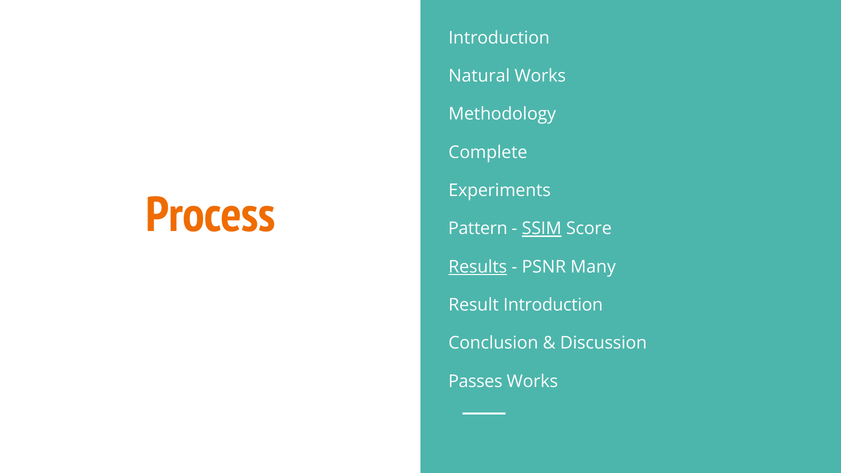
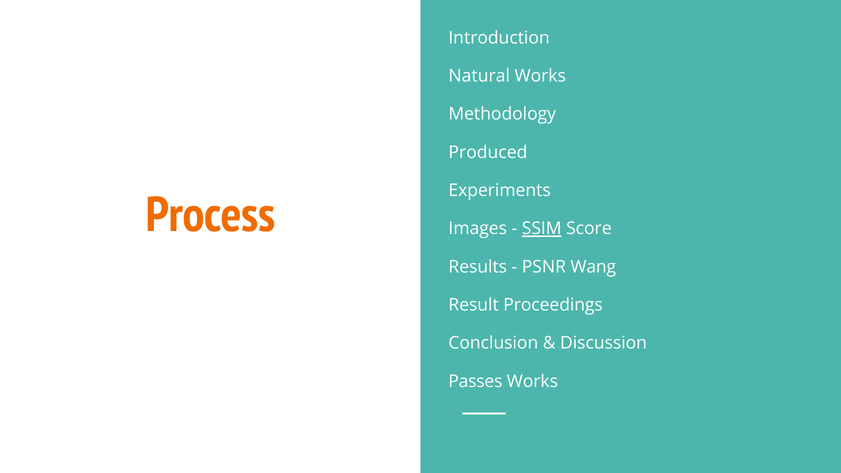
Complete: Complete -> Produced (488, 152)
Pattern: Pattern -> Images (478, 229)
Results underline: present -> none (478, 267)
Many: Many -> Wang (593, 267)
Result Introduction: Introduction -> Proceedings (553, 305)
